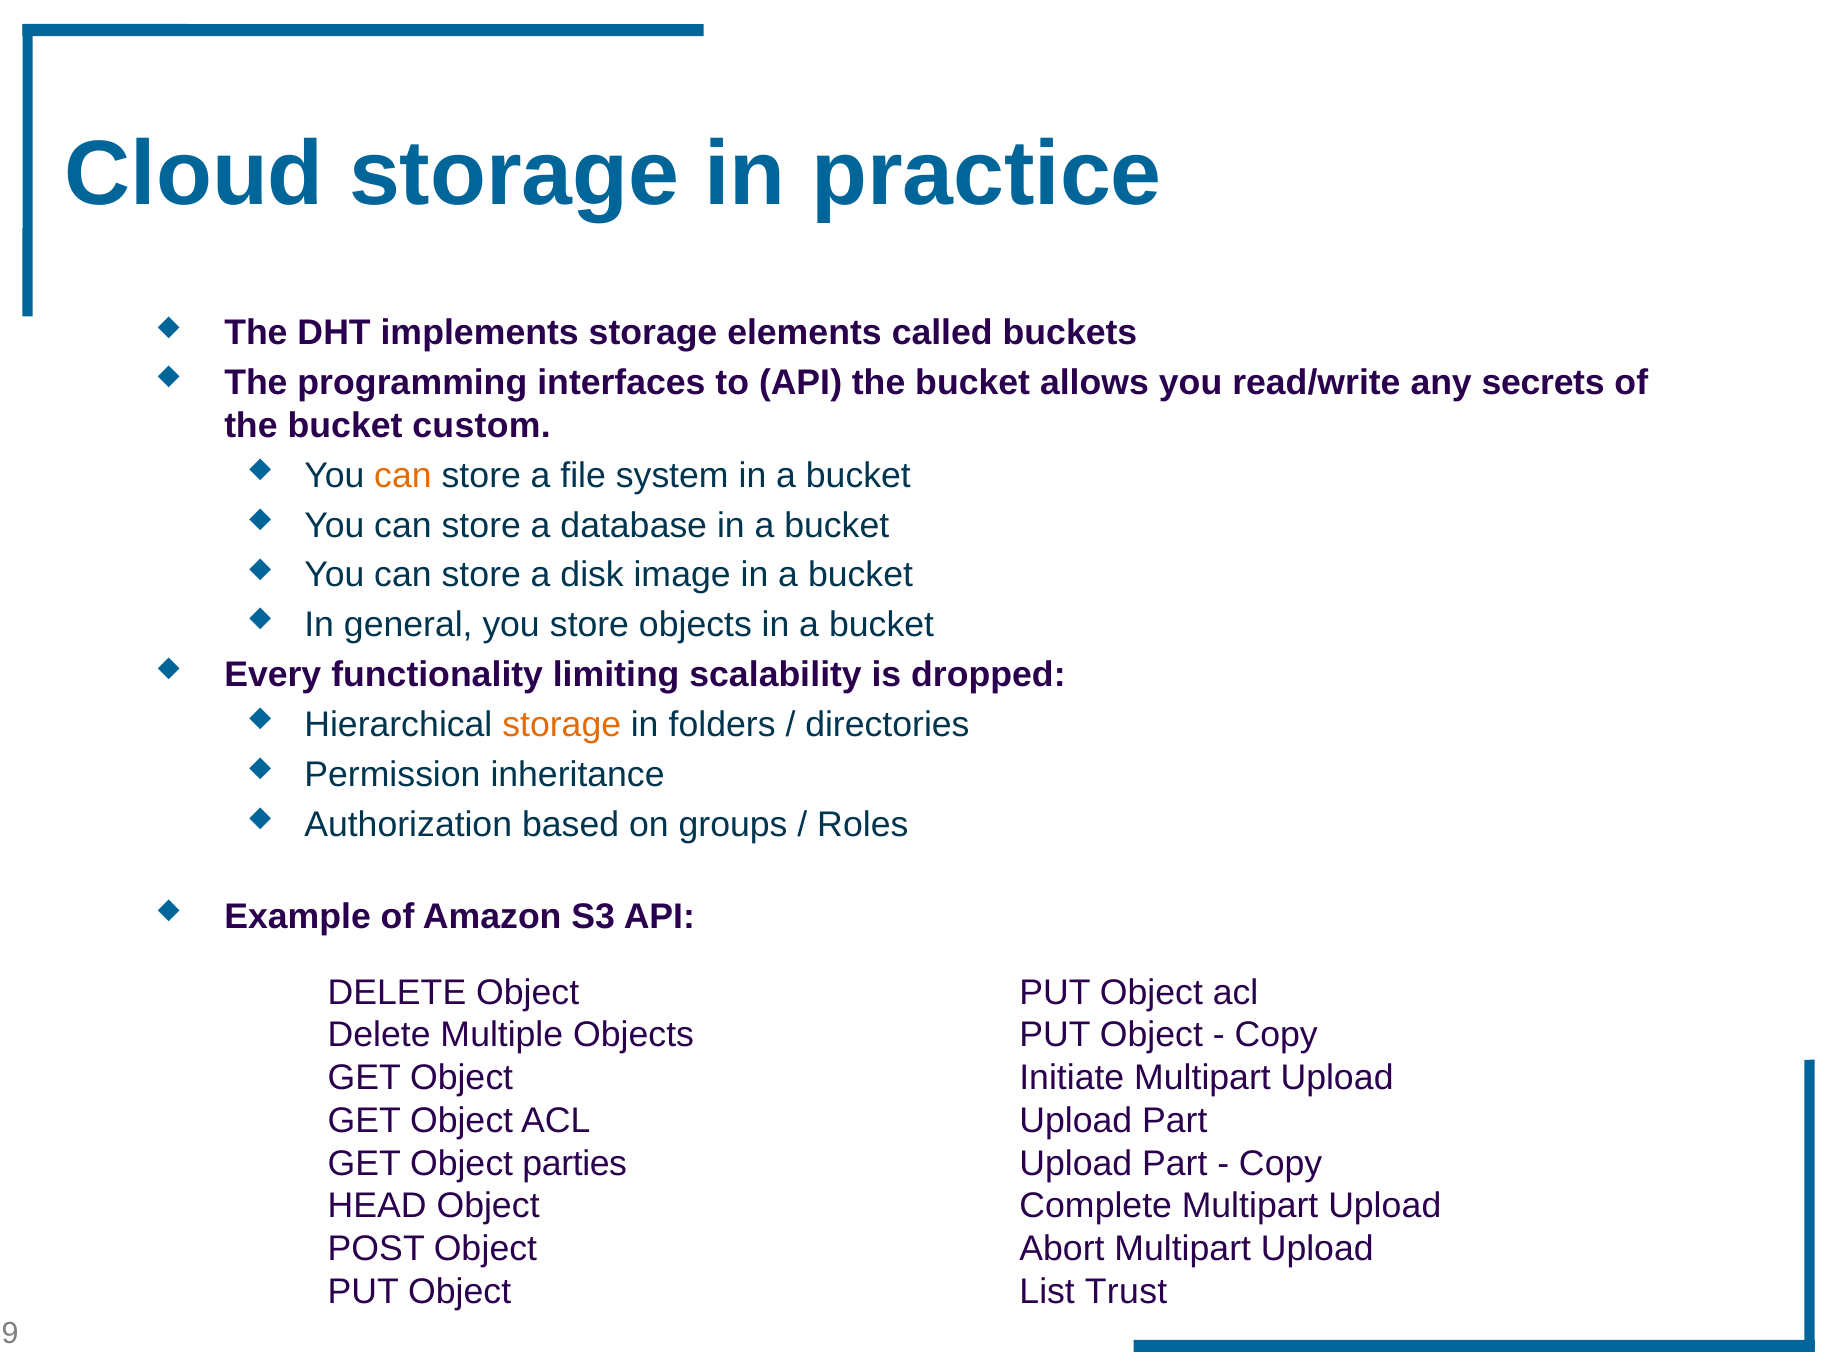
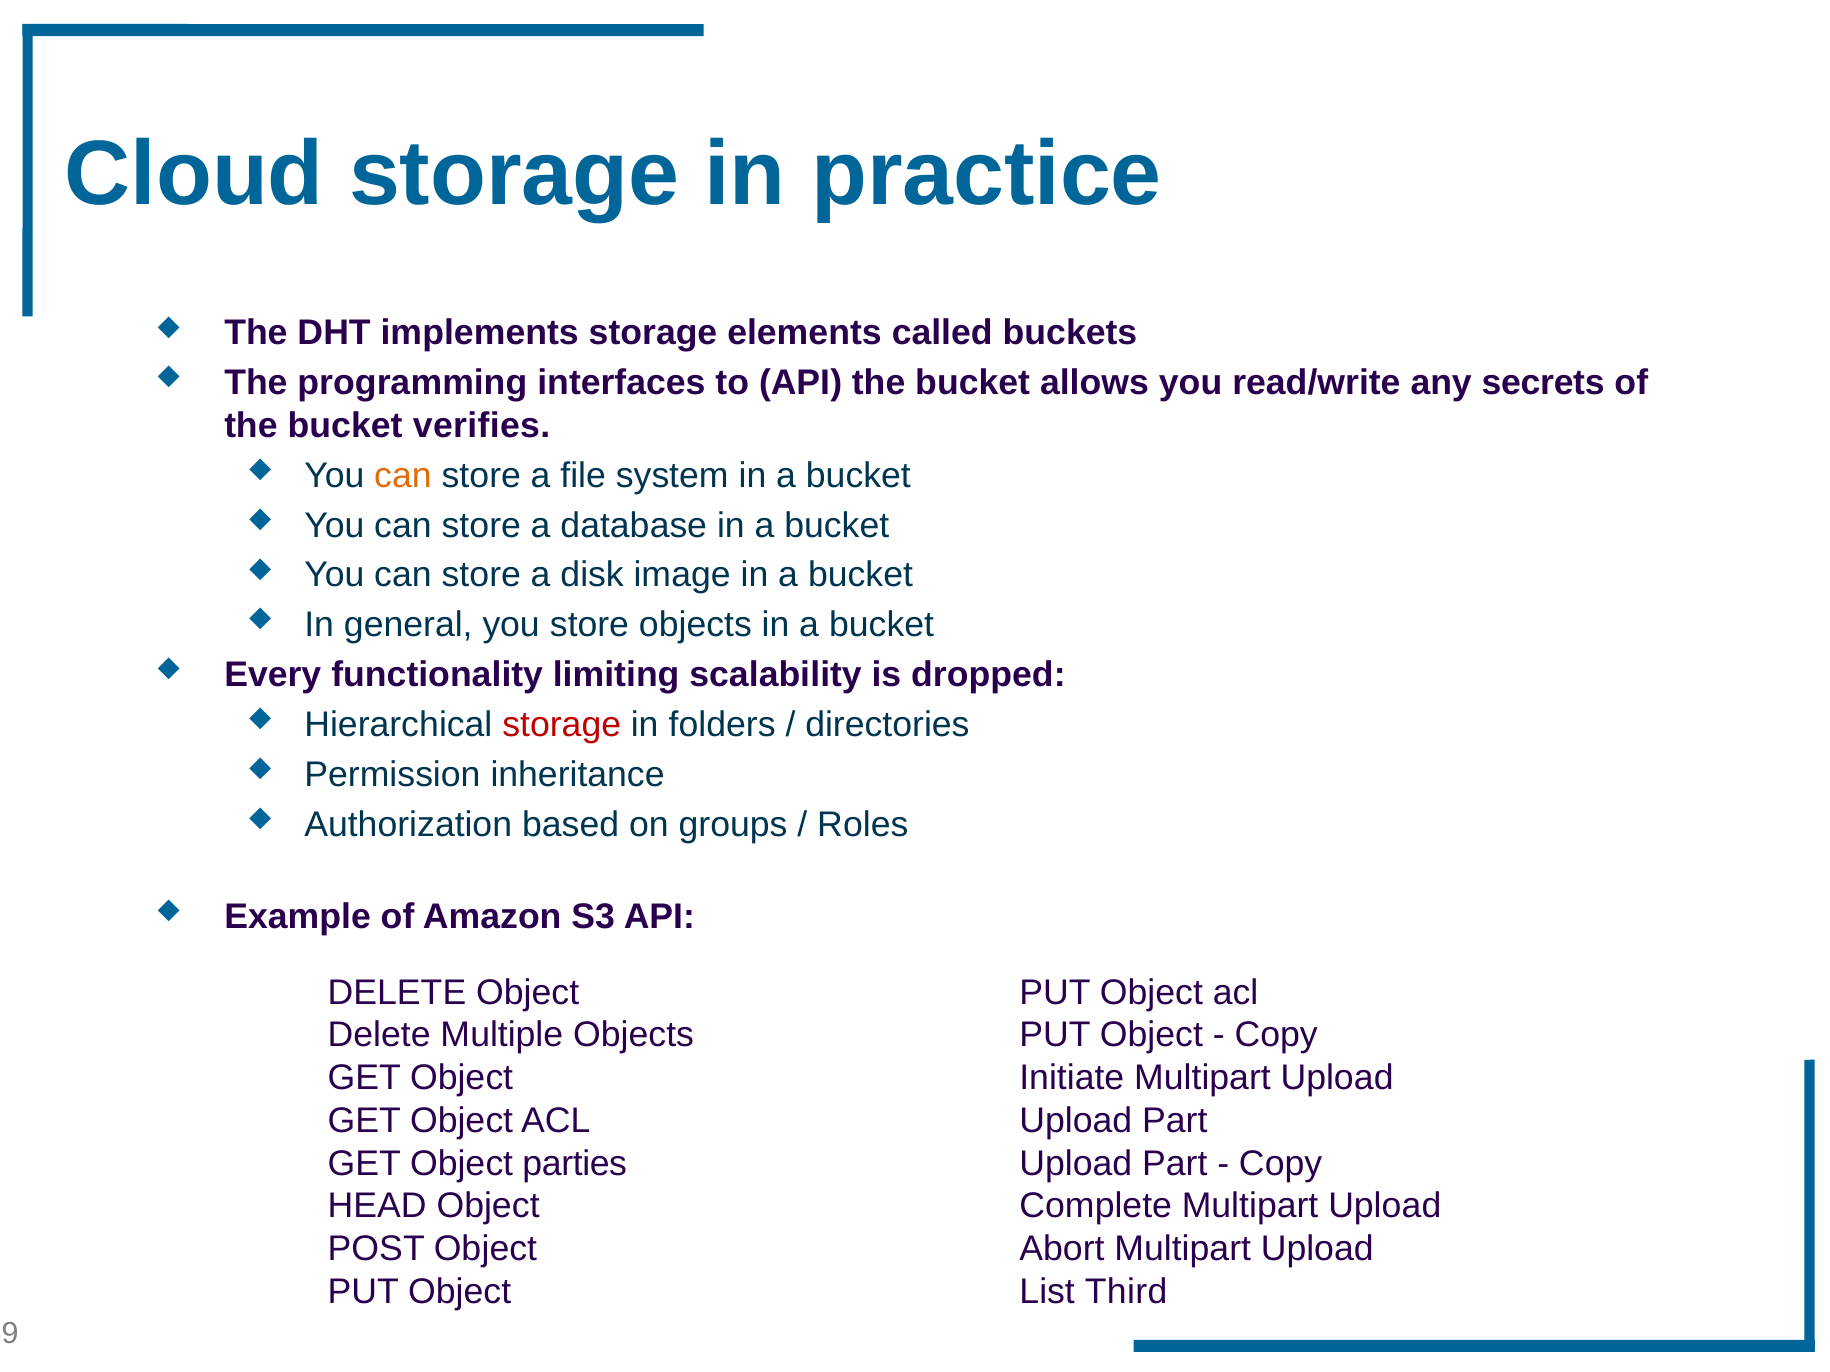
custom: custom -> verifies (482, 426)
storage colour: orange -> red (562, 725)
Trust: Trust -> Third (1126, 1292)
